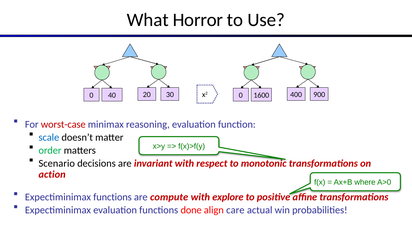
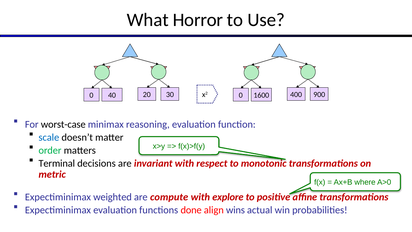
worst-case colour: red -> black (63, 124)
Scenario: Scenario -> Terminal (57, 163)
action: action -> metric (52, 174)
Expectiminimax functions: functions -> weighted (113, 197)
care: care -> wins (235, 210)
